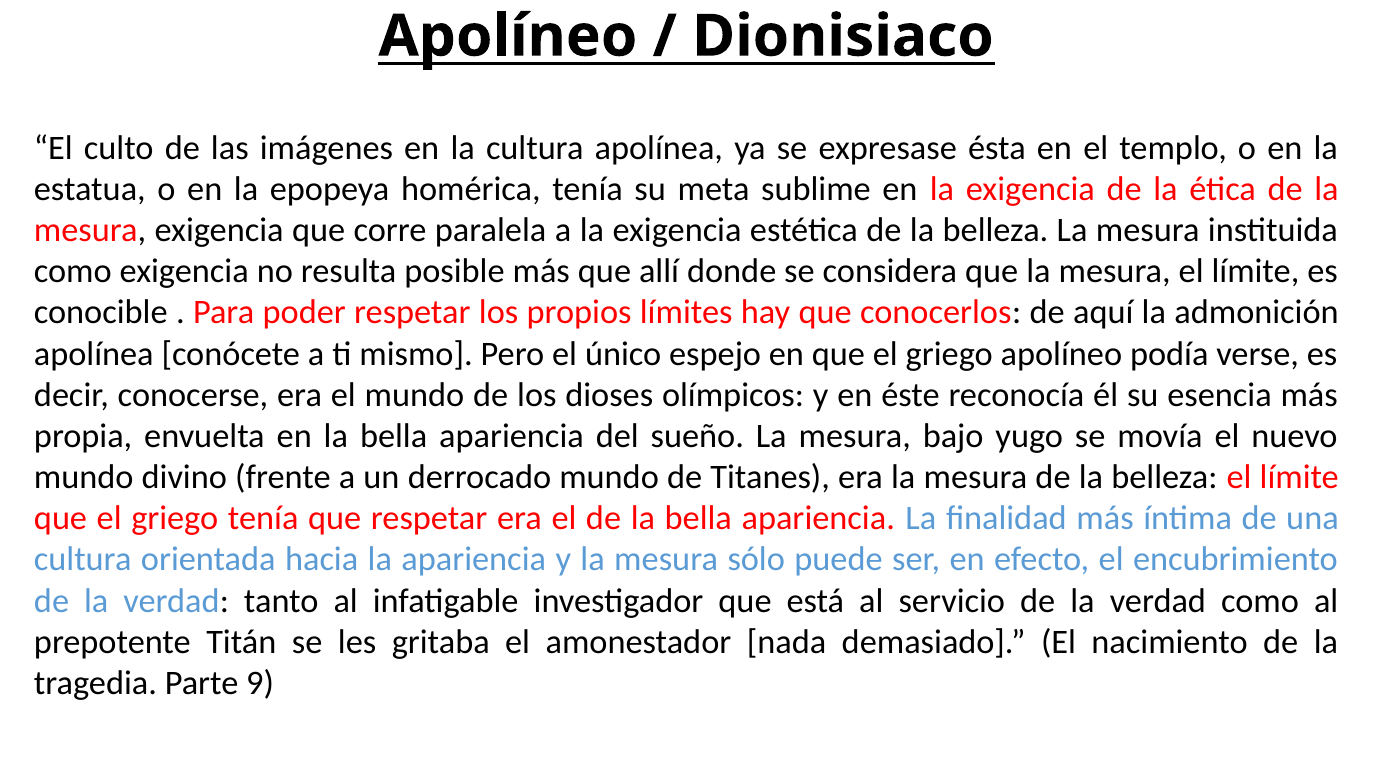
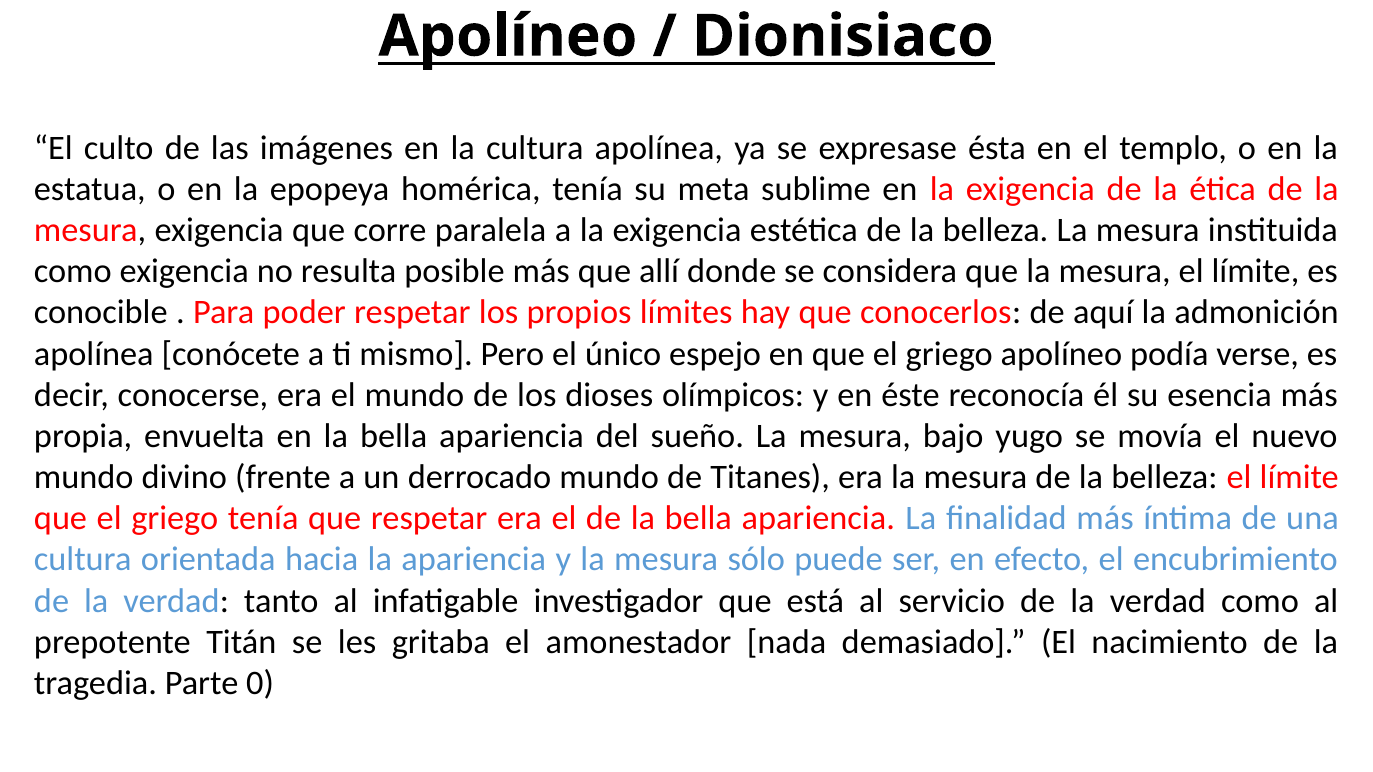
9: 9 -> 0 (260, 683)
